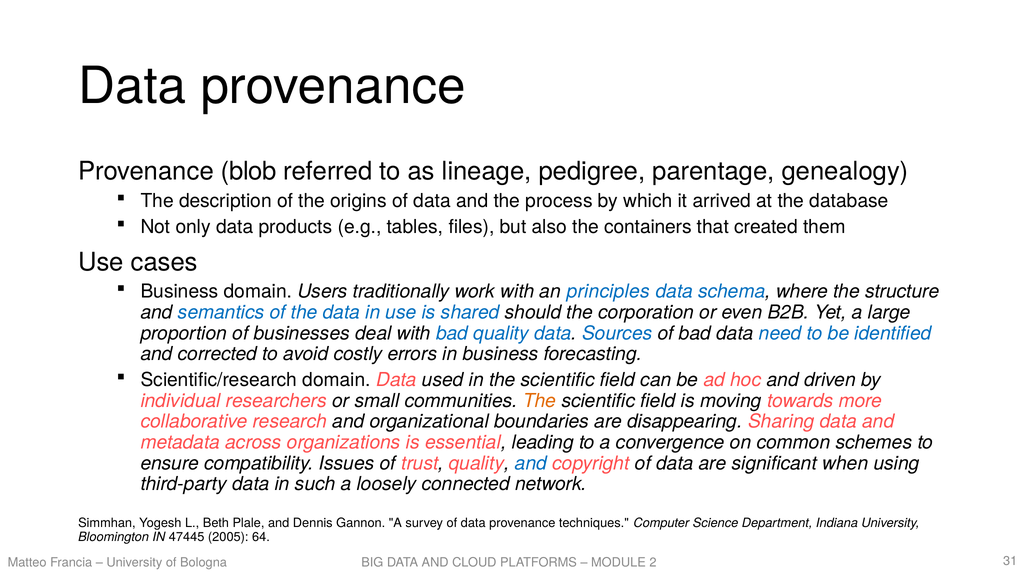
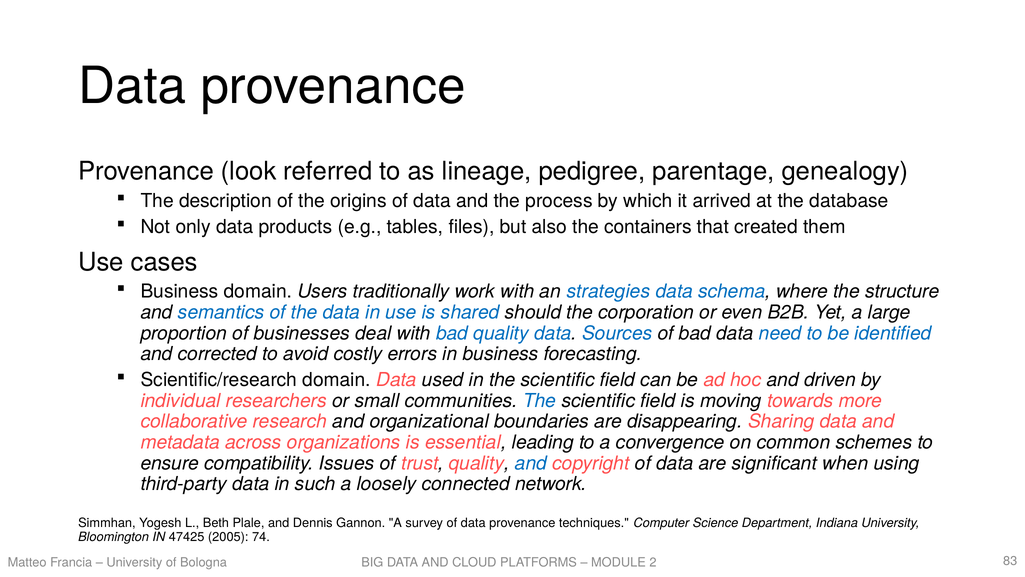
blob: blob -> look (249, 171)
principles: principles -> strategies (608, 291)
The colour: orange -> blue (540, 401)
47445: 47445 -> 47425 (187, 537)
64: 64 -> 74 (261, 537)
31: 31 -> 83 (1010, 561)
